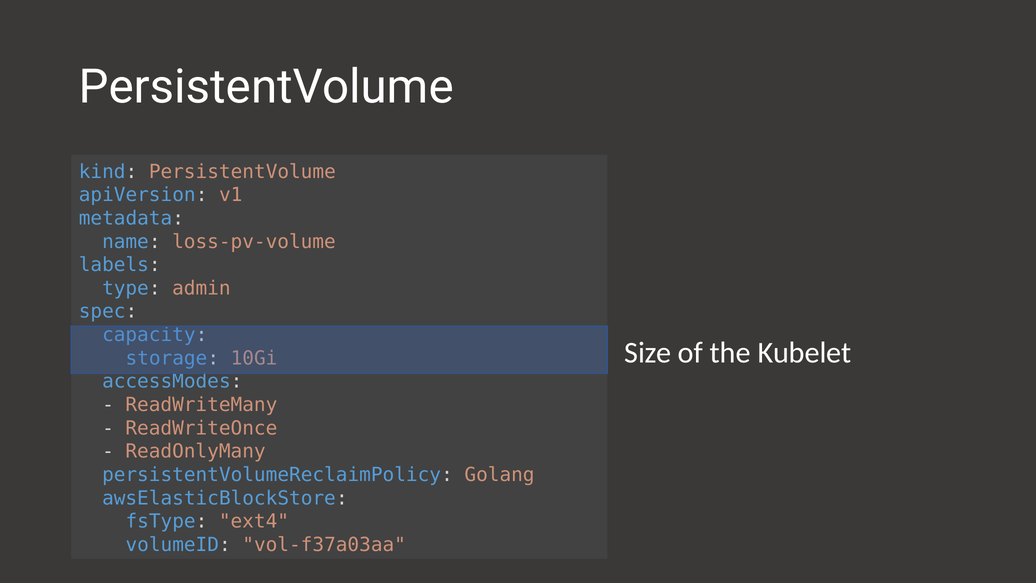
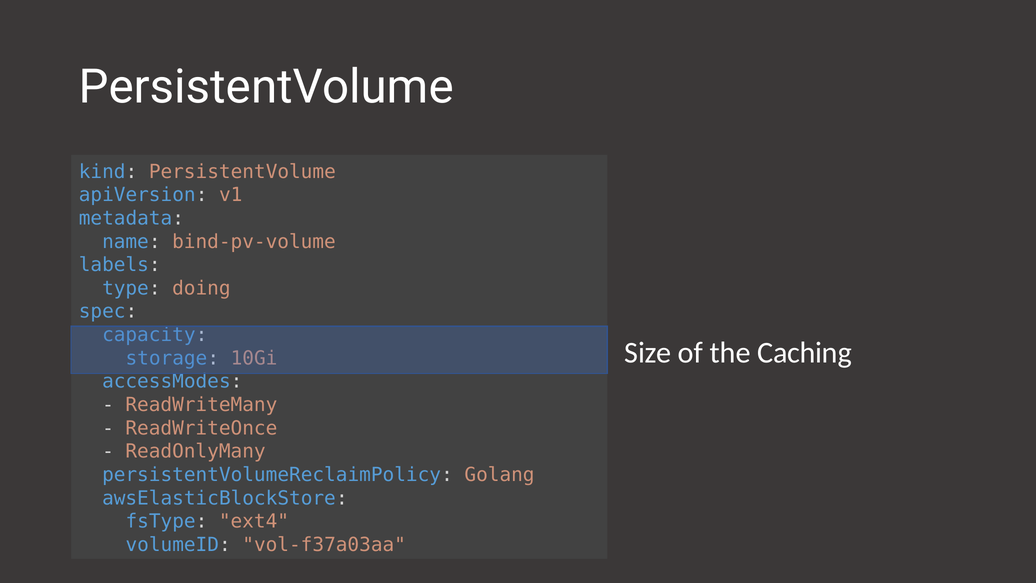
loss-pv-volume: loss-pv-volume -> bind-pv-volume (254, 241)
admin: admin -> doing (201, 288)
Kubelet: Kubelet -> Caching (805, 353)
